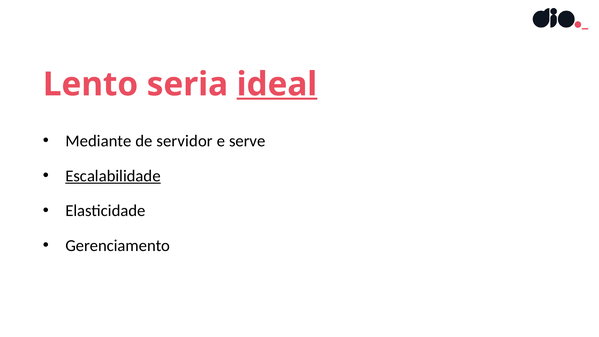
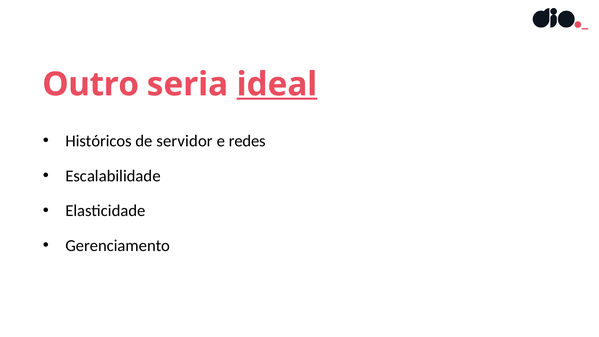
Lento: Lento -> Outro (91, 84)
Mediante: Mediante -> Históricos (99, 141)
serve: serve -> redes (247, 141)
Escalabilidade underline: present -> none (113, 176)
